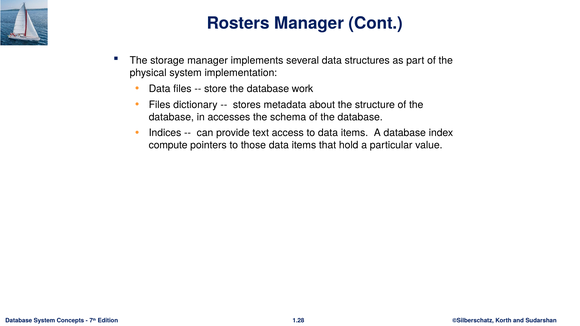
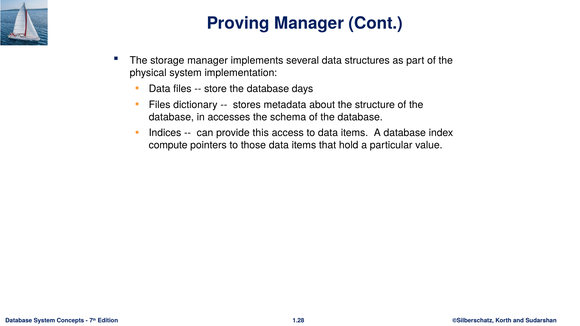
Rosters: Rosters -> Proving (238, 23)
work: work -> days (303, 89)
text: text -> this (261, 133)
